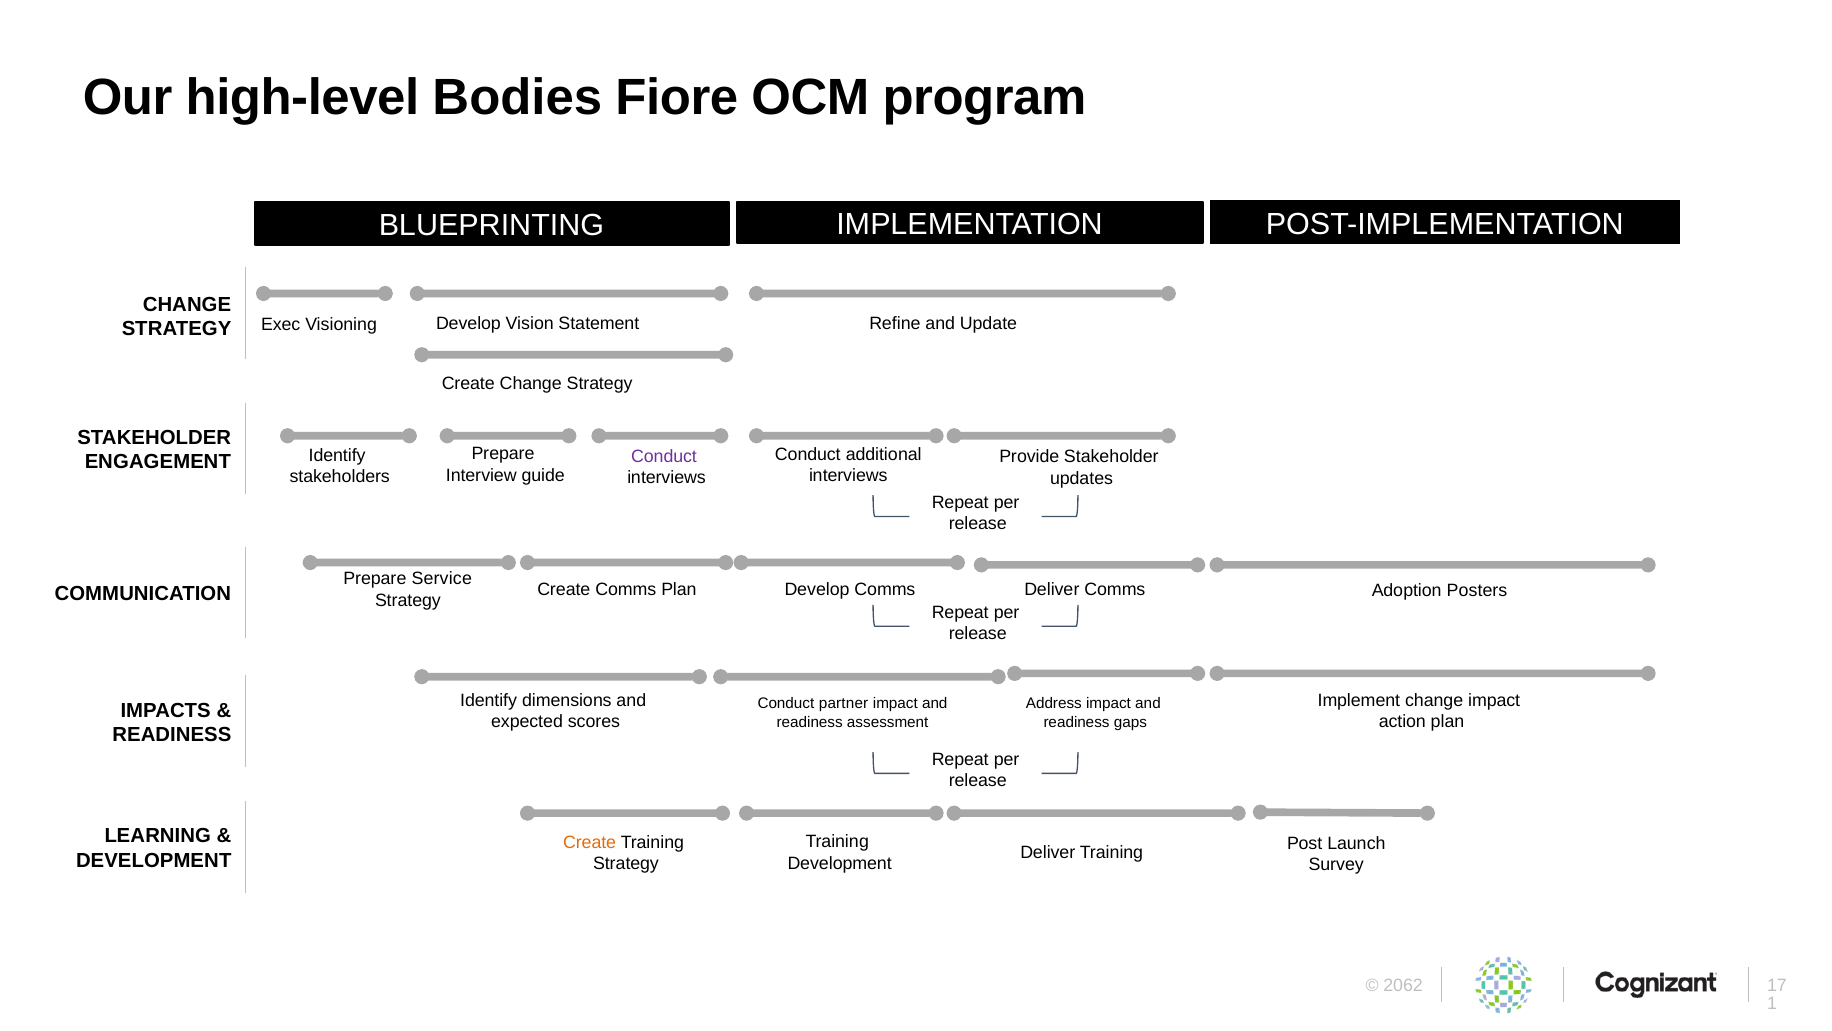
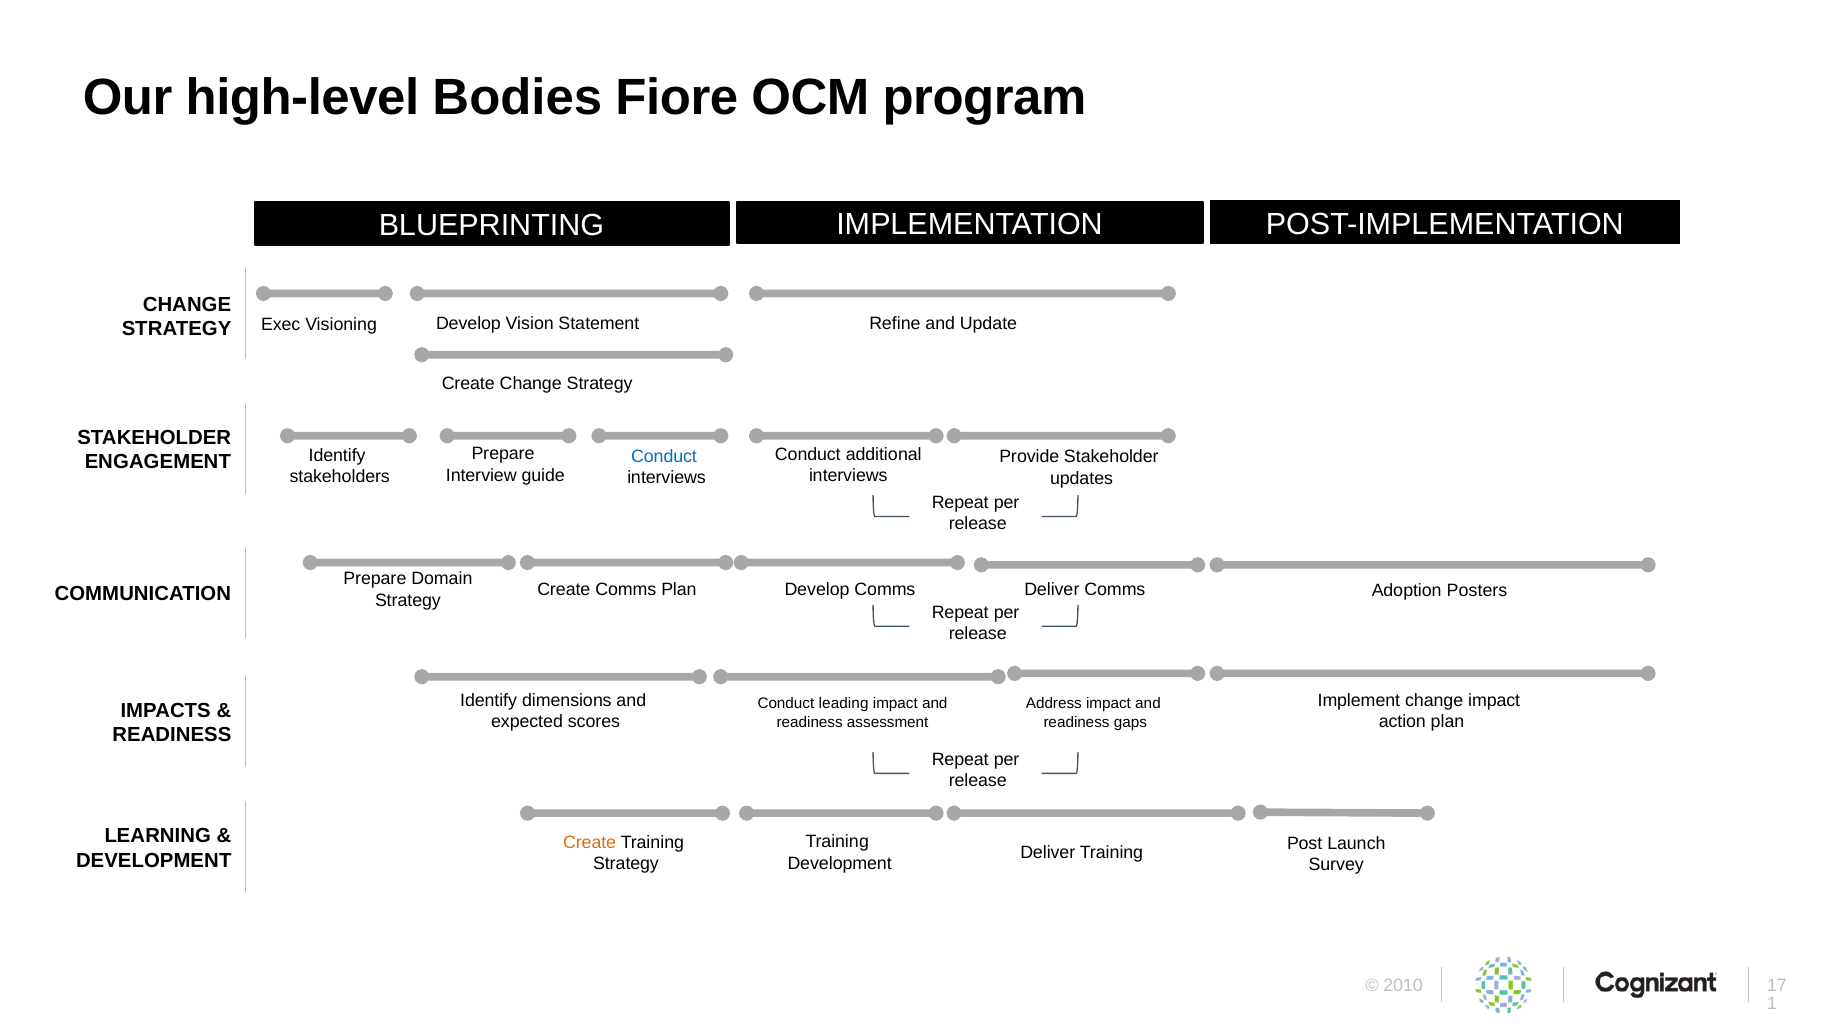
Conduct colour: purple -> blue (664, 456)
Service: Service -> Domain (442, 579)
partner: partner -> leading (844, 703)
2062: 2062 -> 2010 (1403, 985)
